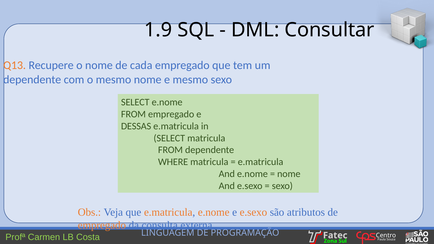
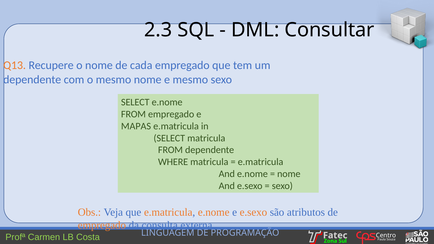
1.9: 1.9 -> 2.3 (158, 30)
DESSAS: DESSAS -> MAPAS (136, 126)
